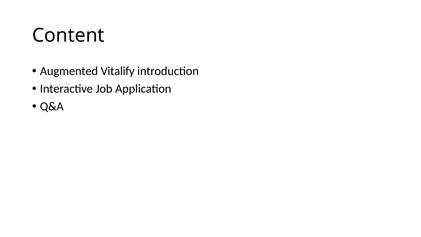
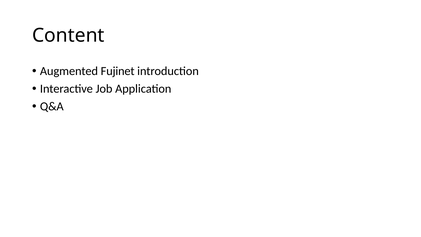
Vitalify: Vitalify -> Fujinet (118, 71)
